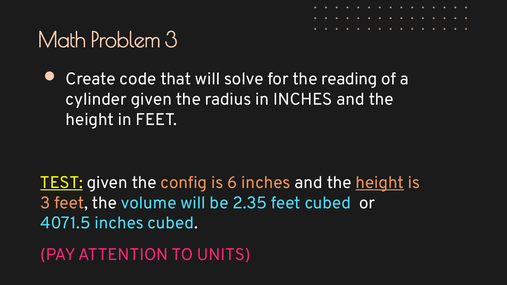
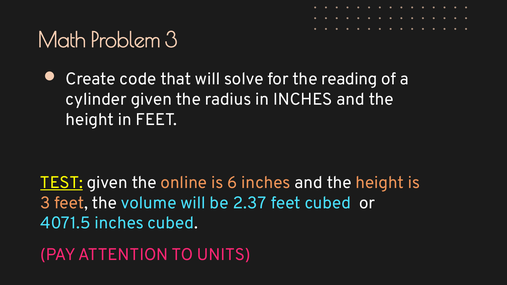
config: config -> online (184, 183)
height underline: present -> none (380, 183)
2.35: 2.35 -> 2.37 (250, 203)
